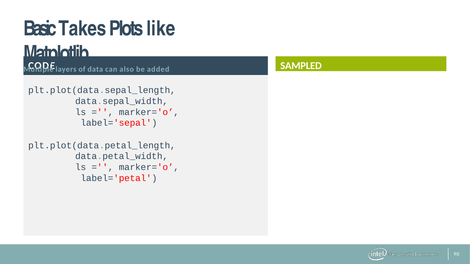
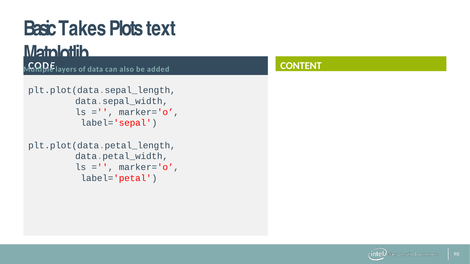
like: like -> text (161, 29)
SAMPLED: SAMPLED -> CONTENT (301, 66)
